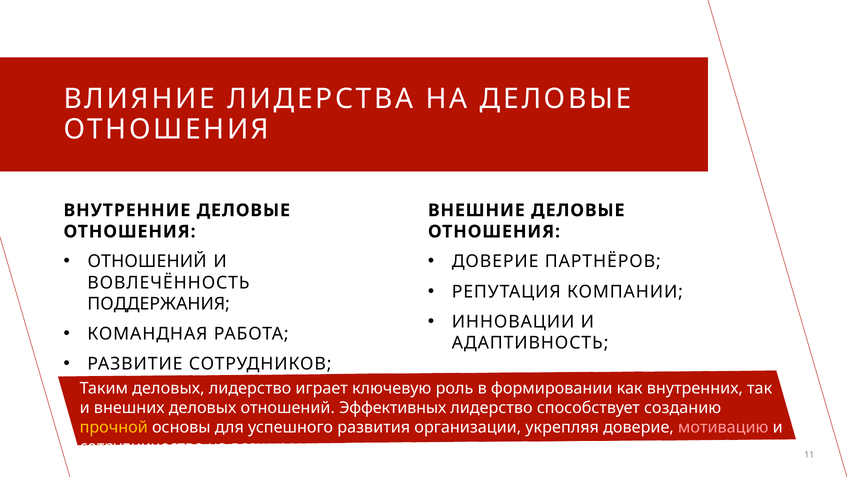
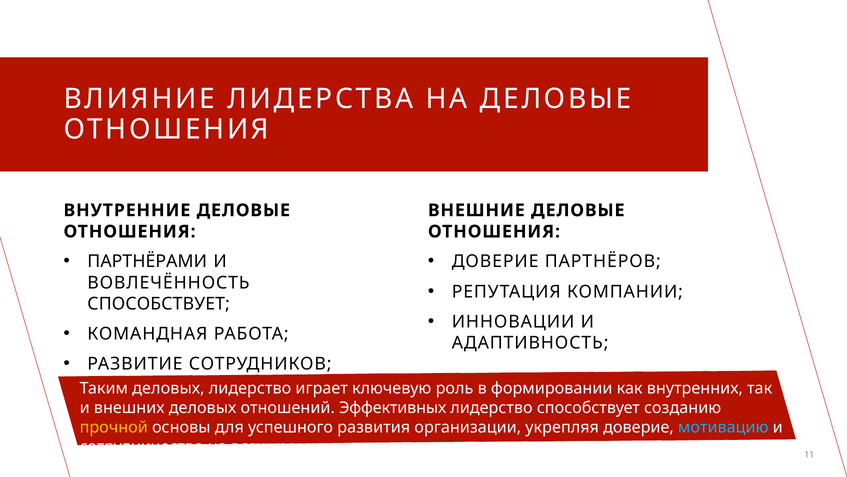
ОТНОШЕНИЙ: ОТНОШЕНИЙ -> ПАРТНЁРАМИ (147, 261)
ПОДДЕРЖАНИЯ: ПОДДЕРЖАНИЯ -> СПОСОБСТВУЕТ (159, 304)
мотивацию colour: pink -> light blue (723, 427)
